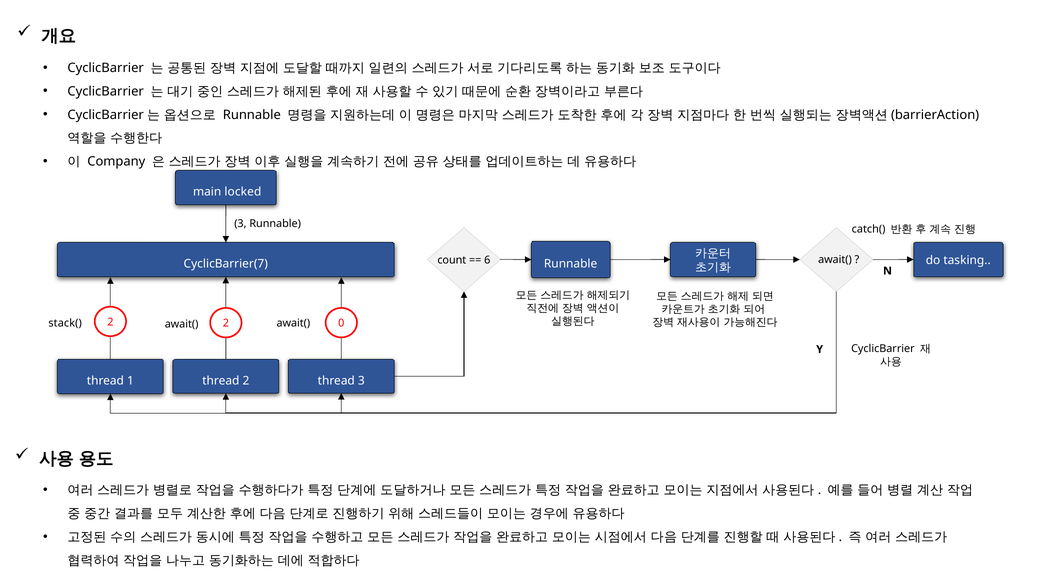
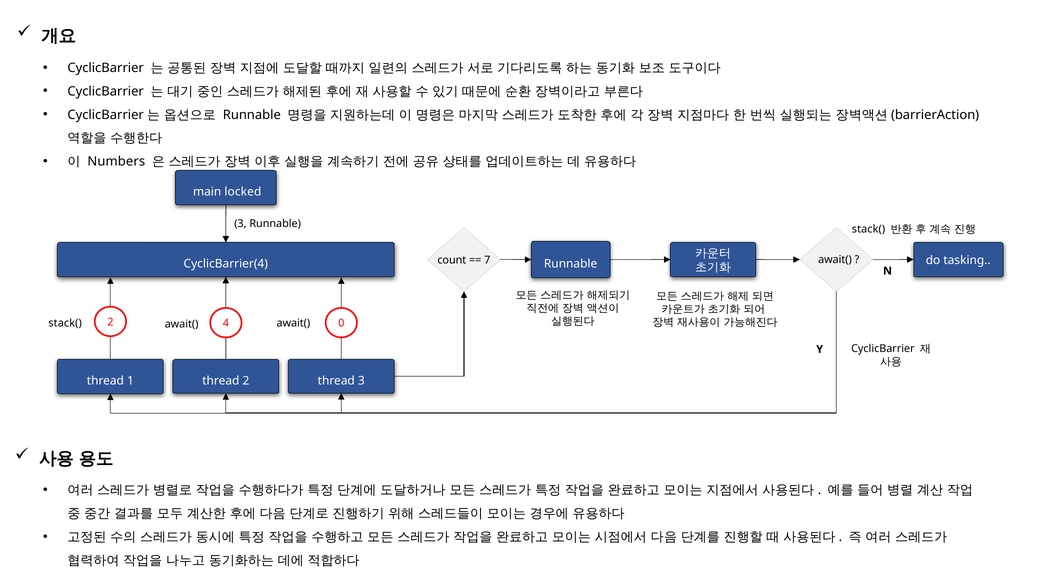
Company: Company -> Numbers (116, 162)
catch(: catch( -> stack( (869, 229)
6: 6 -> 7 (487, 260)
CyclicBarrier(7: CyclicBarrier(7 -> CyclicBarrier(4 (226, 264)
2 2: 2 -> 4 (226, 323)
